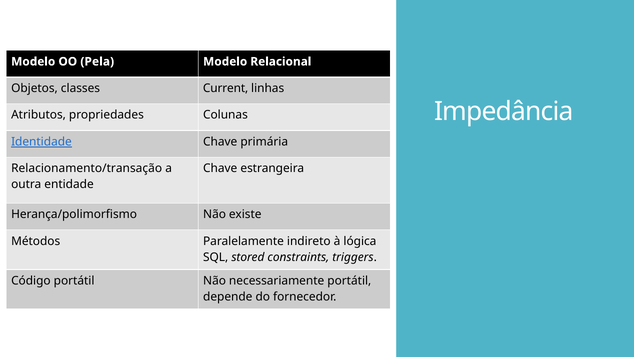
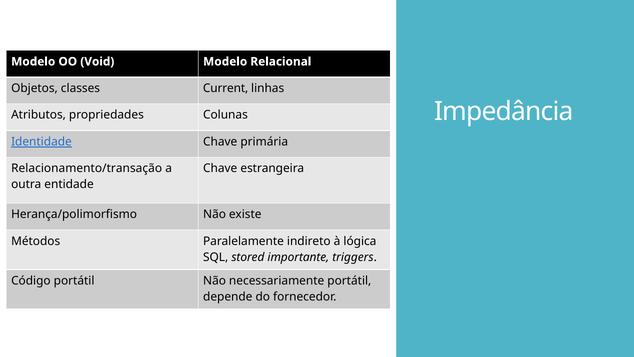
Pela: Pela -> Void (97, 62)
constraints: constraints -> importante (298, 257)
